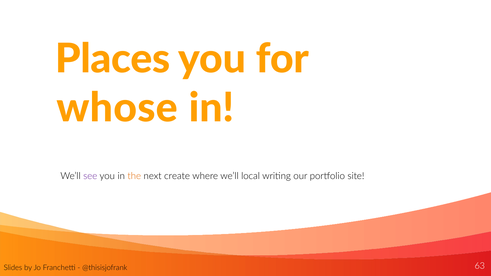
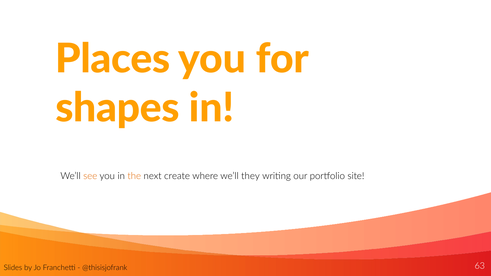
whose: whose -> shapes (118, 108)
see colour: purple -> orange (90, 176)
local: local -> they (250, 176)
